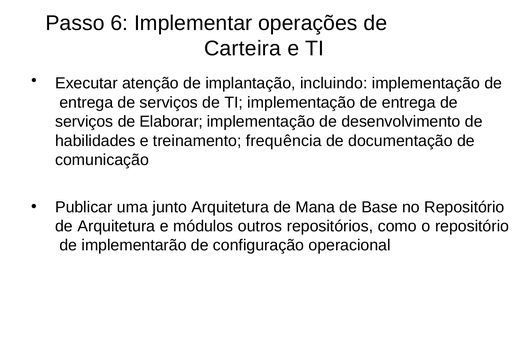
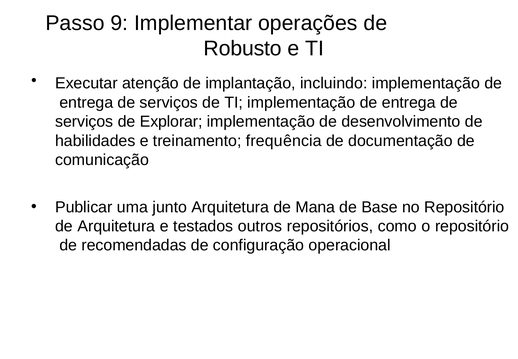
6: 6 -> 9 (119, 23)
Carteira: Carteira -> Robusto (243, 49)
Elaborar: Elaborar -> Explorar (171, 121)
módulos: módulos -> testados (203, 226)
implementarão: implementarão -> recomendadas (134, 245)
